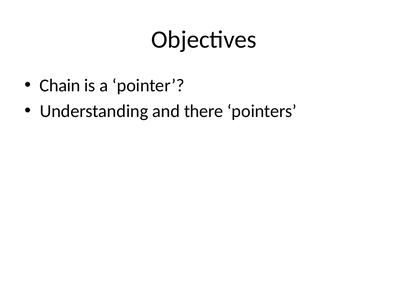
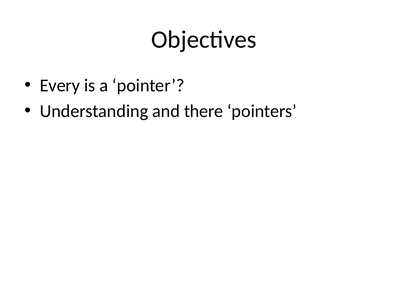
Chain: Chain -> Every (60, 86)
